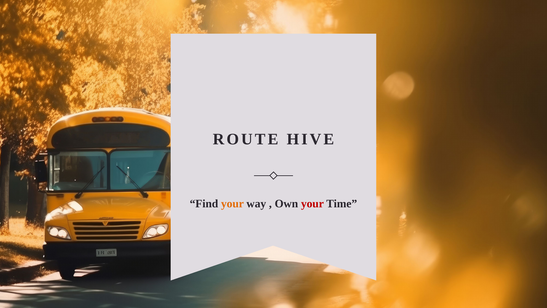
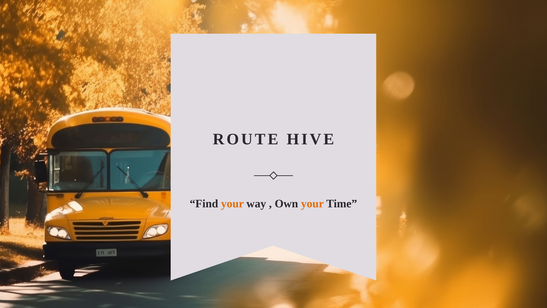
your colour: red -> orange (312, 203)
